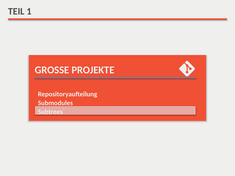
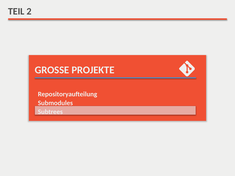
1: 1 -> 2 (29, 11)
